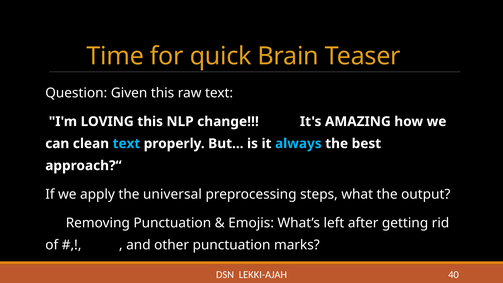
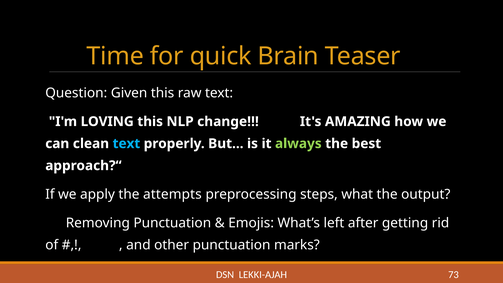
always colour: light blue -> light green (298, 144)
universal: universal -> attempts (172, 194)
40: 40 -> 73 (453, 275)
